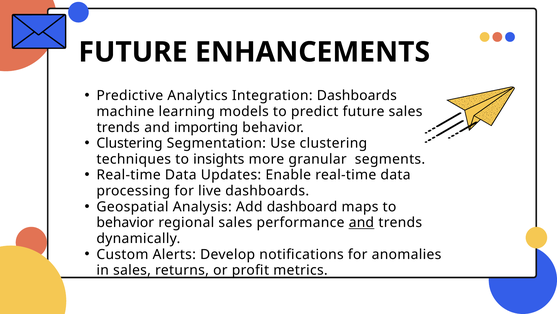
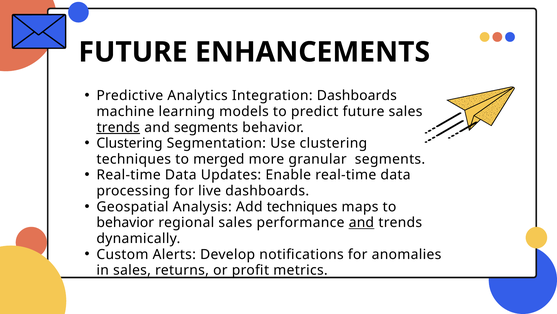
trends underline: none -> present (118, 127)
and importing: importing -> segments (206, 127)
insights: insights -> merged (219, 159)
Add dashboard: dashboard -> techniques (302, 206)
